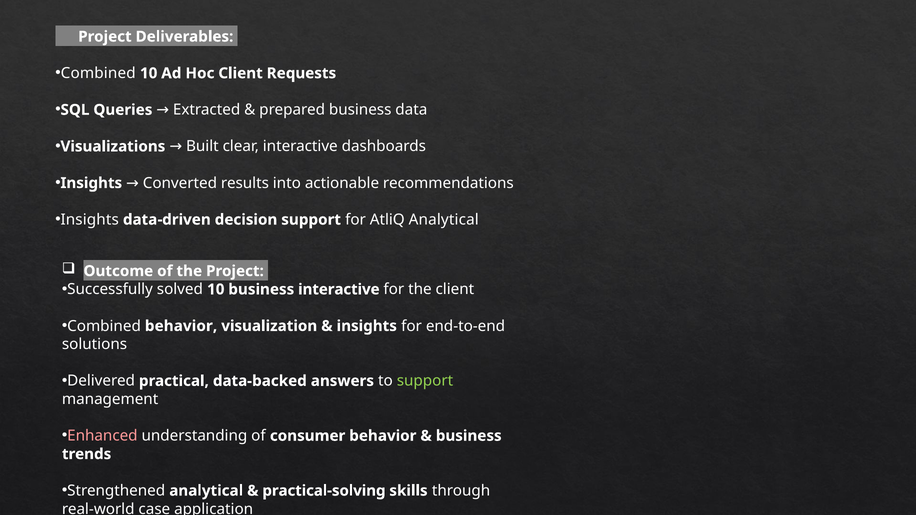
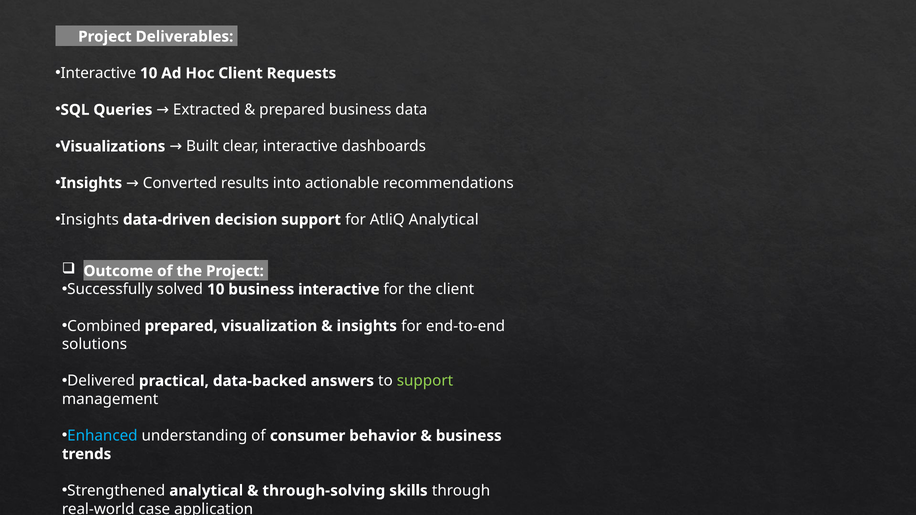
Combined: Combined -> Interactive (98, 73)
Combined behavior: behavior -> prepared (181, 326)
Enhanced colour: pink -> light blue (102, 436)
practical-solving: practical-solving -> through-solving (324, 491)
